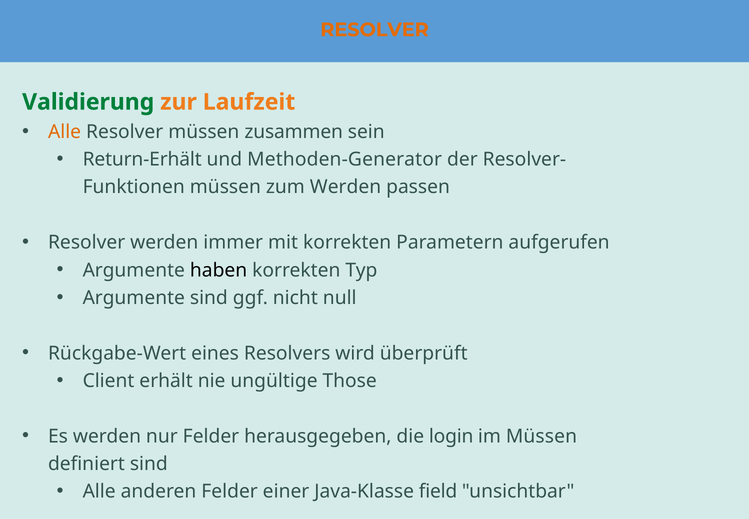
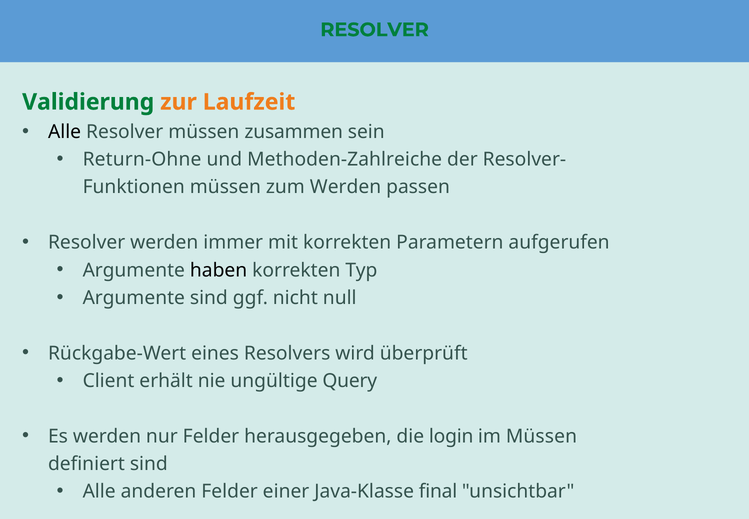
RESOLVER colour: orange -> green (375, 30)
Alle colour: orange -> black (65, 132)
Return-Erhält: Return-Erhält -> Return-Ohne (142, 159)
Methoden-Generator: Methoden-Generator -> Methoden-Zahlreiche (345, 159)
Those: Those -> Query (350, 381)
field: field -> final (438, 491)
